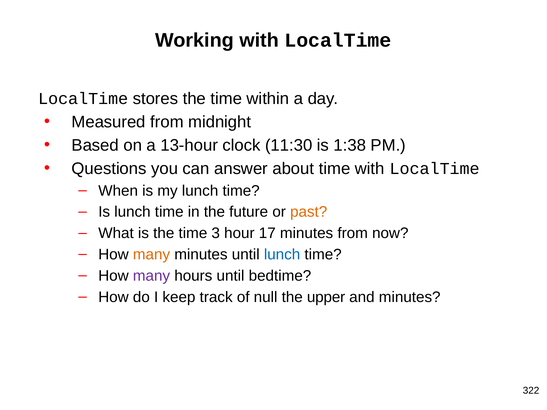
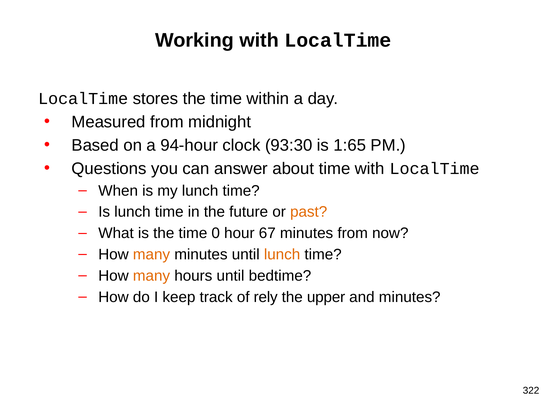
13-hour: 13-hour -> 94-hour (189, 145)
11:30: 11:30 -> 93:30 (289, 145)
1:38: 1:38 -> 1:65 (350, 145)
3: 3 -> 0 (216, 233)
17: 17 -> 67 (267, 233)
lunch colour: blue -> orange (282, 255)
many colour: purple -> orange (152, 276)
null: null -> rely (266, 297)
